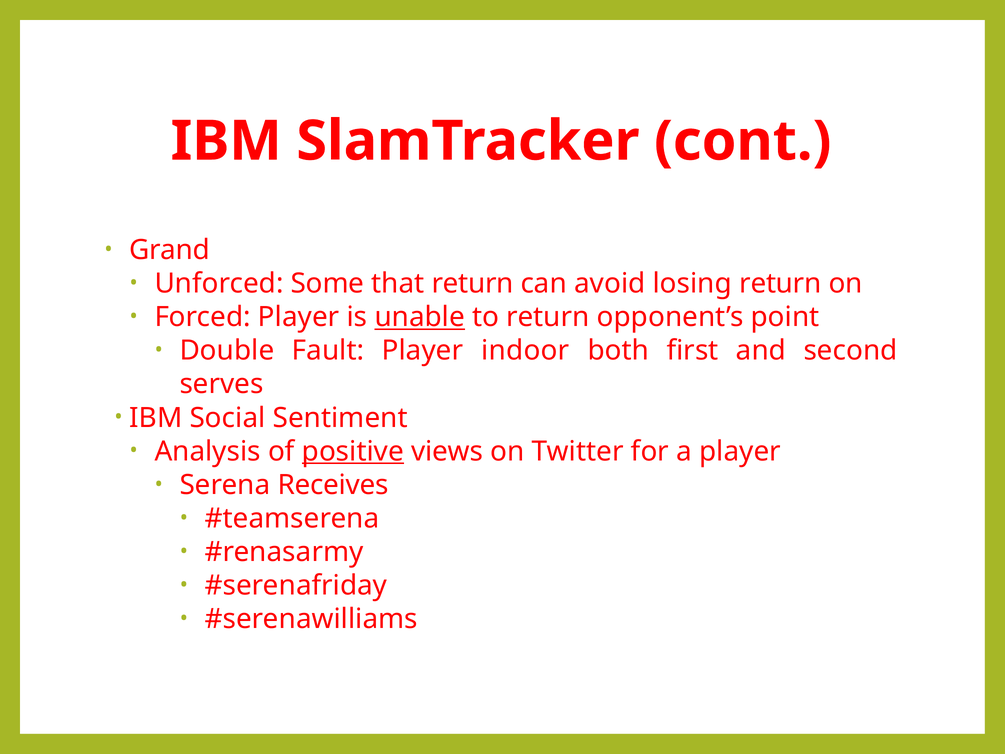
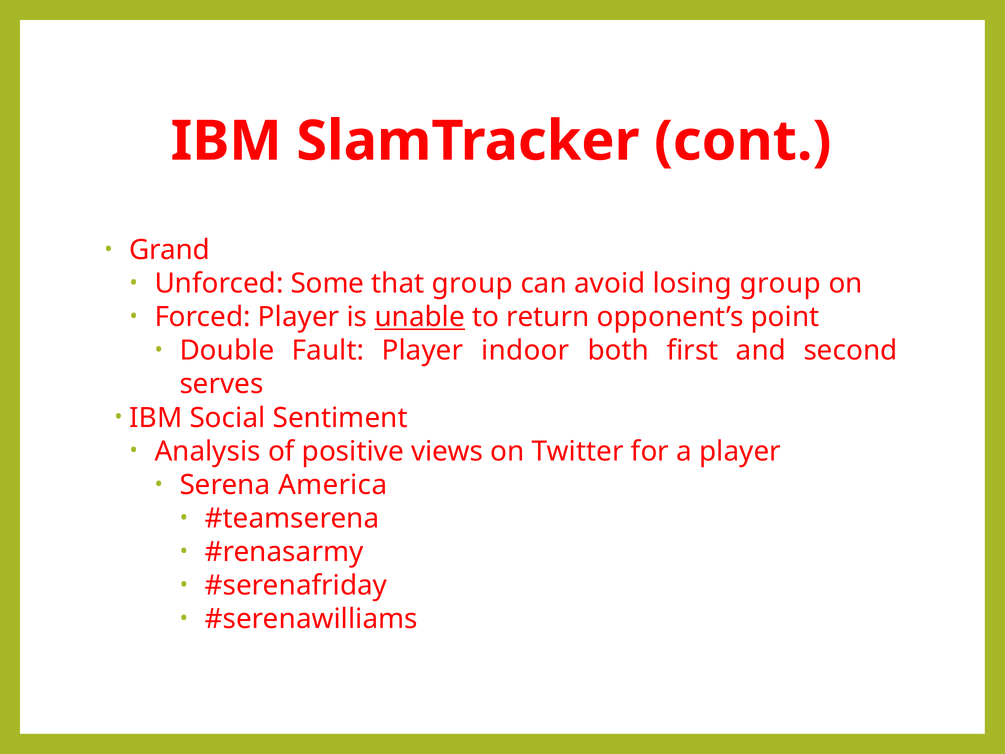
that return: return -> group (472, 283)
losing return: return -> group (780, 283)
positive underline: present -> none (353, 451)
Receives: Receives -> America (333, 485)
